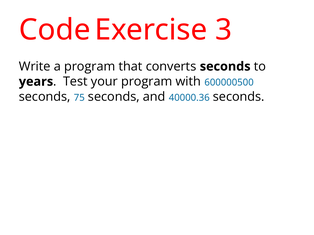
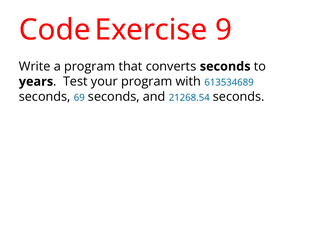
3: 3 -> 9 (224, 30)
600000500: 600000500 -> 613534689 (229, 83)
75: 75 -> 69 (79, 98)
40000.36: 40000.36 -> 21268.54 (189, 98)
